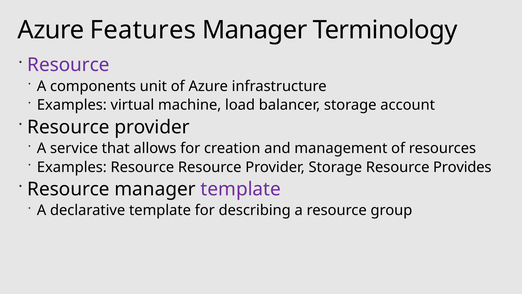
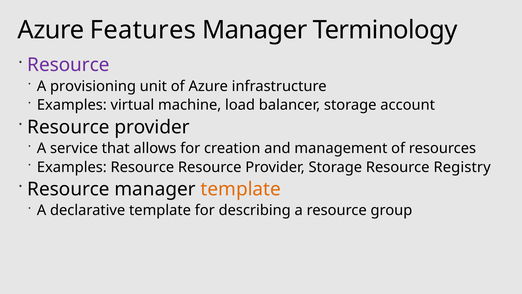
components: components -> provisioning (93, 86)
Provides: Provides -> Registry (462, 167)
template colour: purple -> orange (241, 189)
